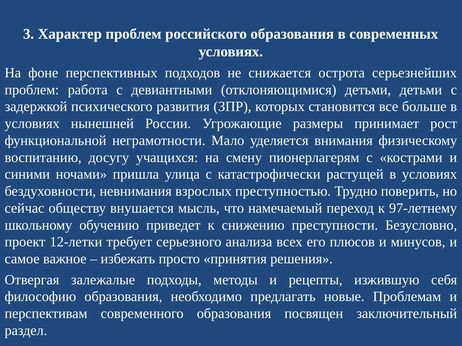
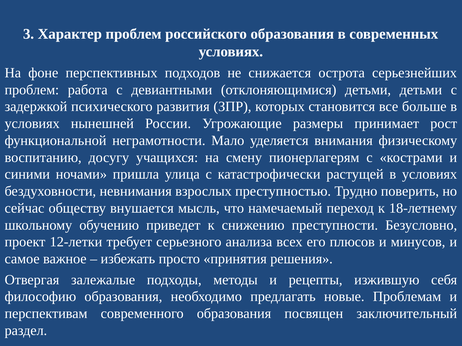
97-летнему: 97-летнему -> 18-летнему (423, 208)
